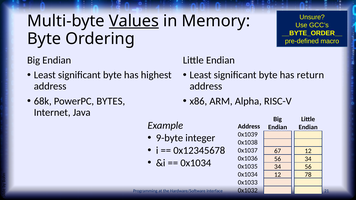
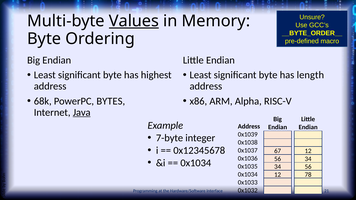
return: return -> length (310, 75)
Java underline: none -> present (82, 112)
9-byte: 9-byte -> 7-byte (170, 138)
